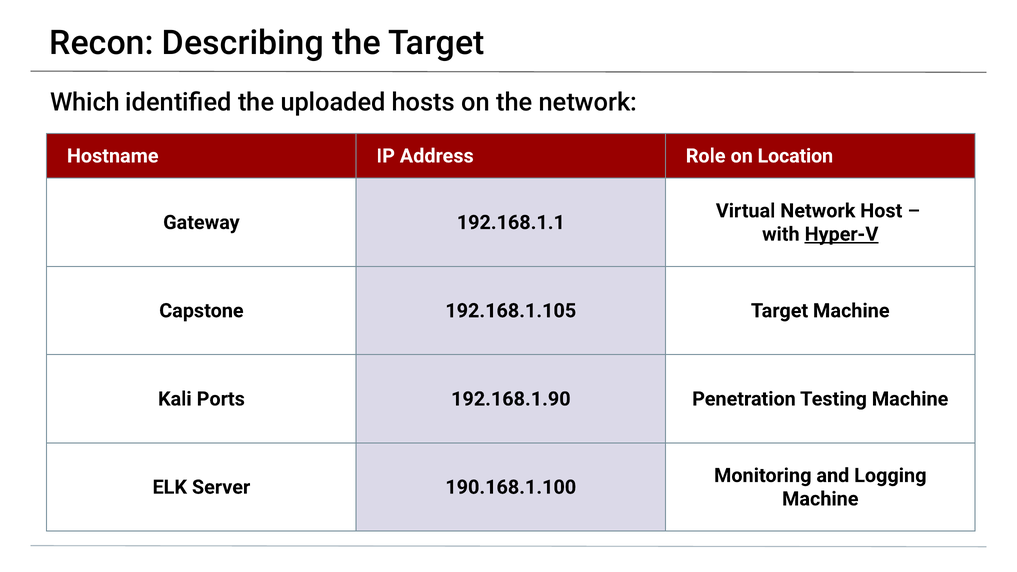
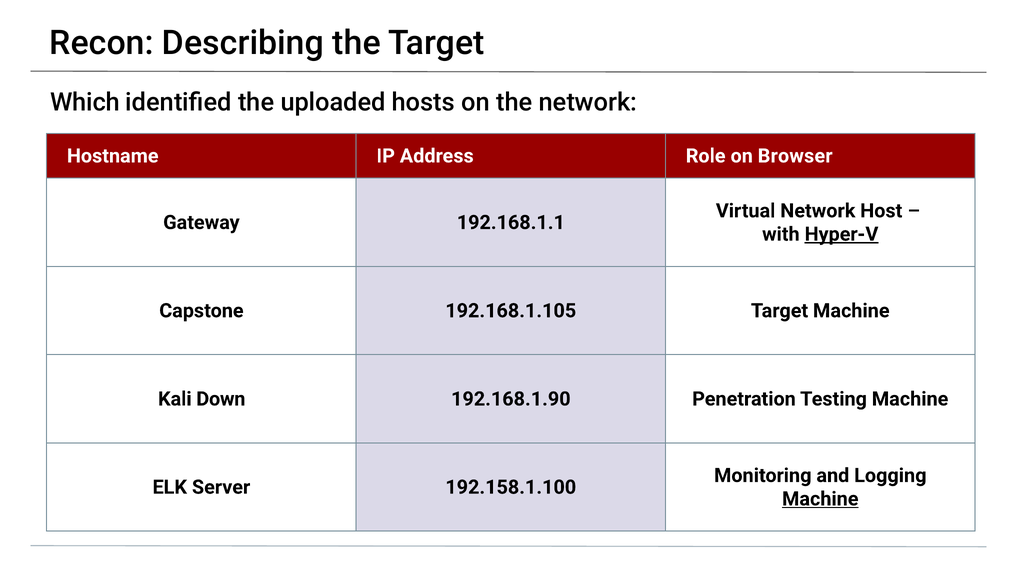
Location: Location -> Browser (795, 156)
Ports: Ports -> Down (221, 399)
190.168.1.100: 190.168.1.100 -> 192.158.1.100 (511, 487)
Machine underline: none -> present (820, 499)
